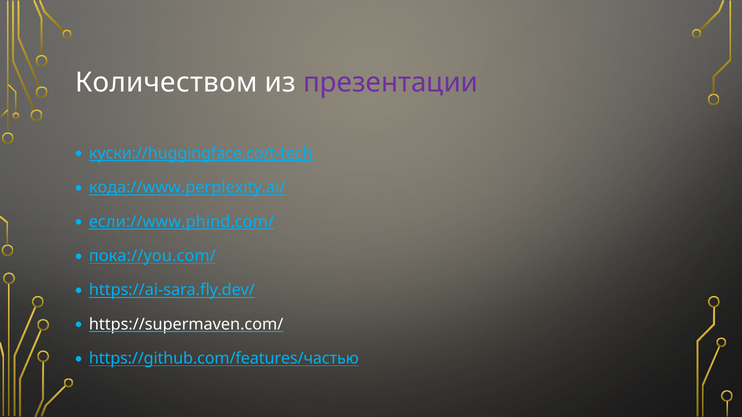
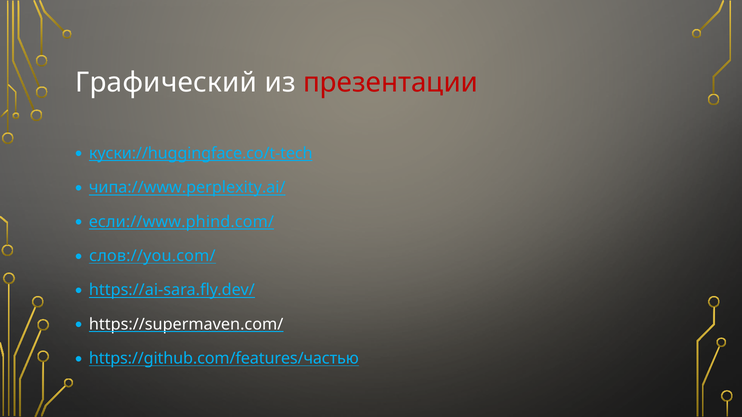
Количеством: Количеством -> Графический (166, 82)
презентации colour: purple -> red (391, 82)
кода://www.perplexity.ai/: кода://www.perplexity.ai/ -> чипа://www.perplexity.ai/ (187, 188)
пока://you.com/: пока://you.com/ -> слов://you.com/ (152, 256)
